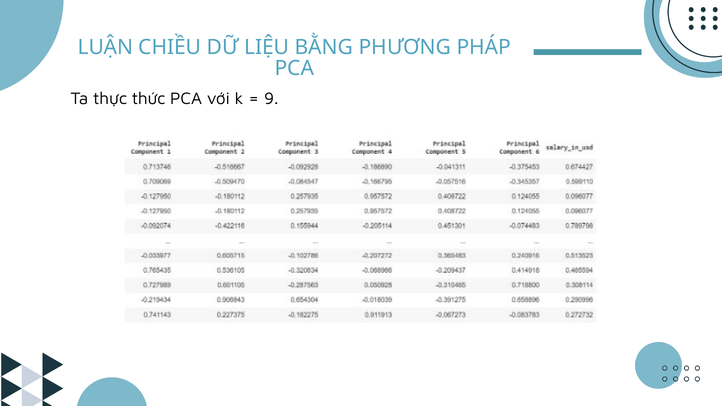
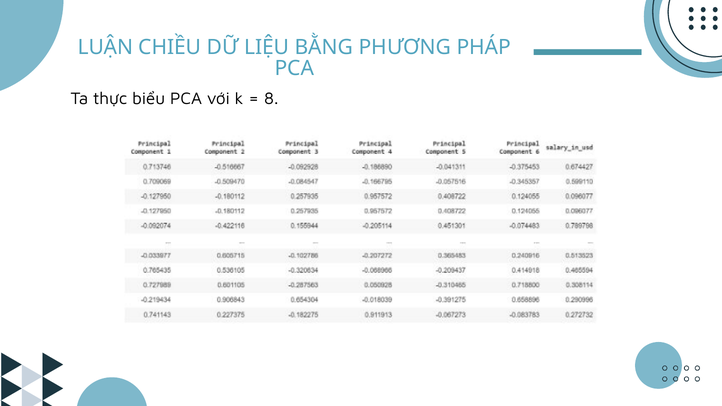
thức: thức -> biểu (149, 99)
9: 9 -> 8 (271, 99)
